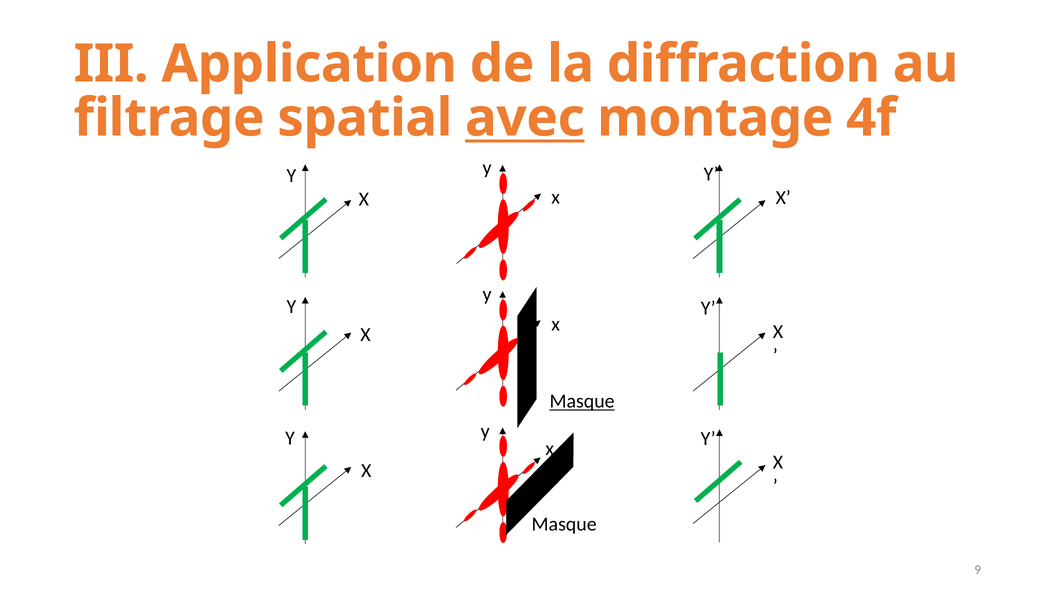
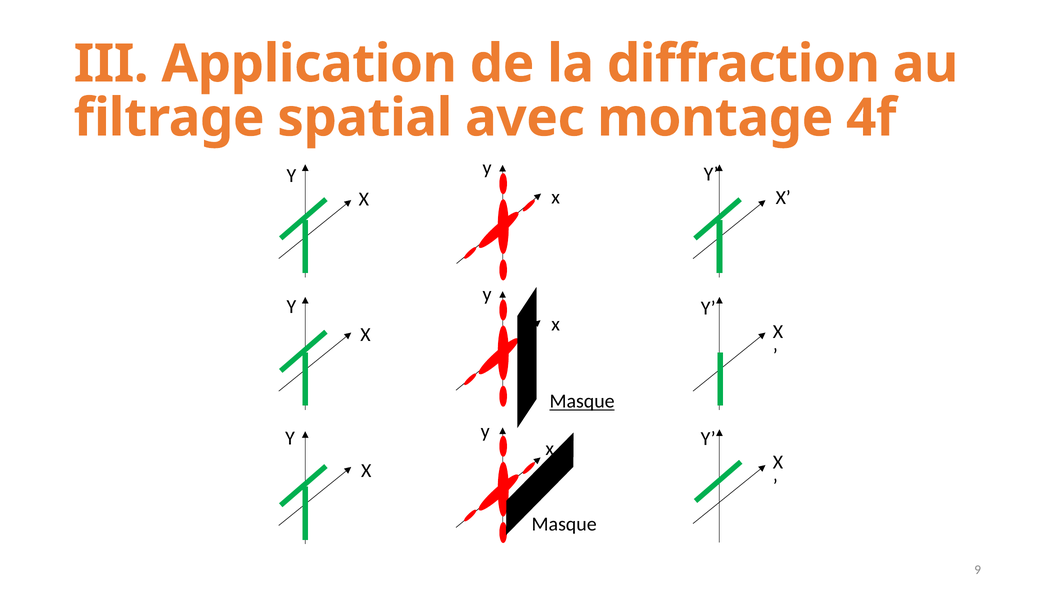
avec underline: present -> none (525, 118)
